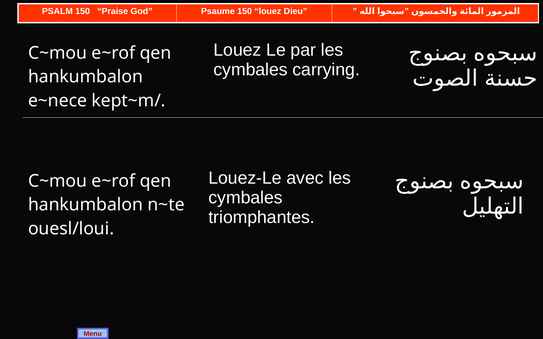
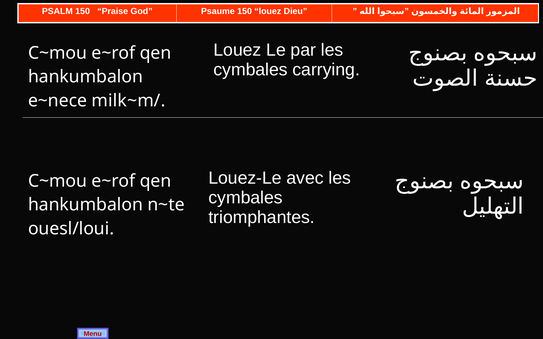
kept~m/: kept~m/ -> milk~m/ (129, 101)
